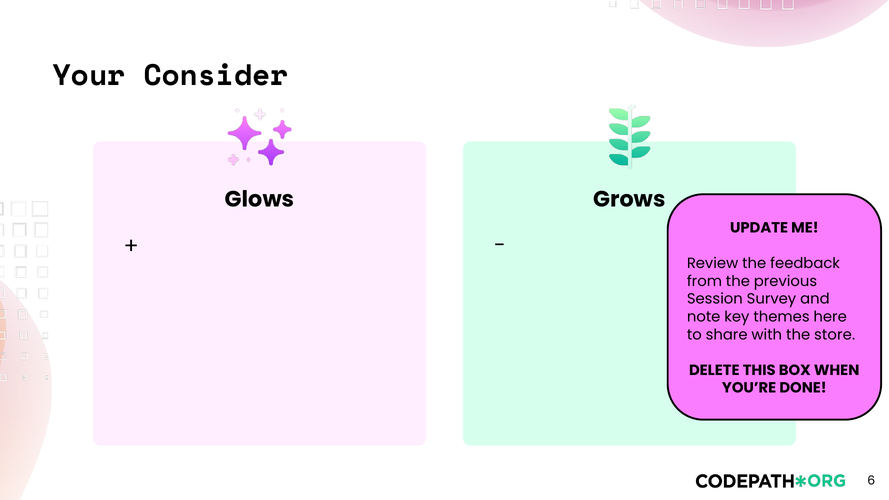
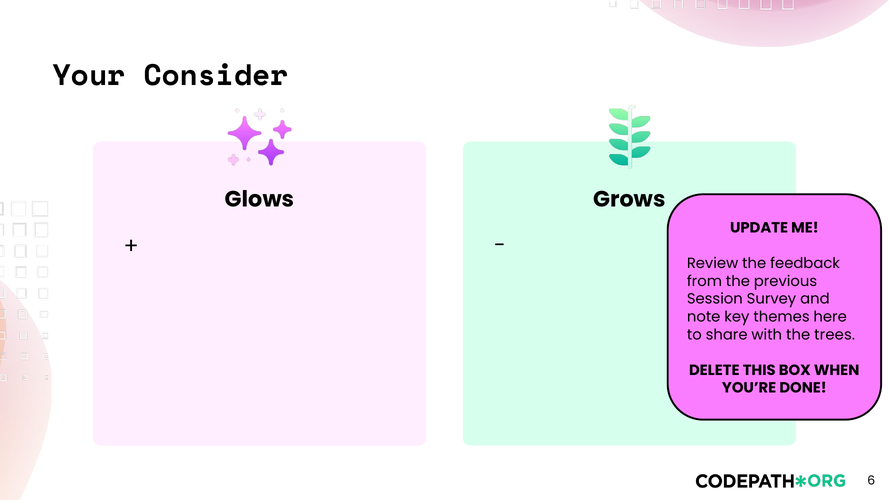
store: store -> trees (835, 335)
